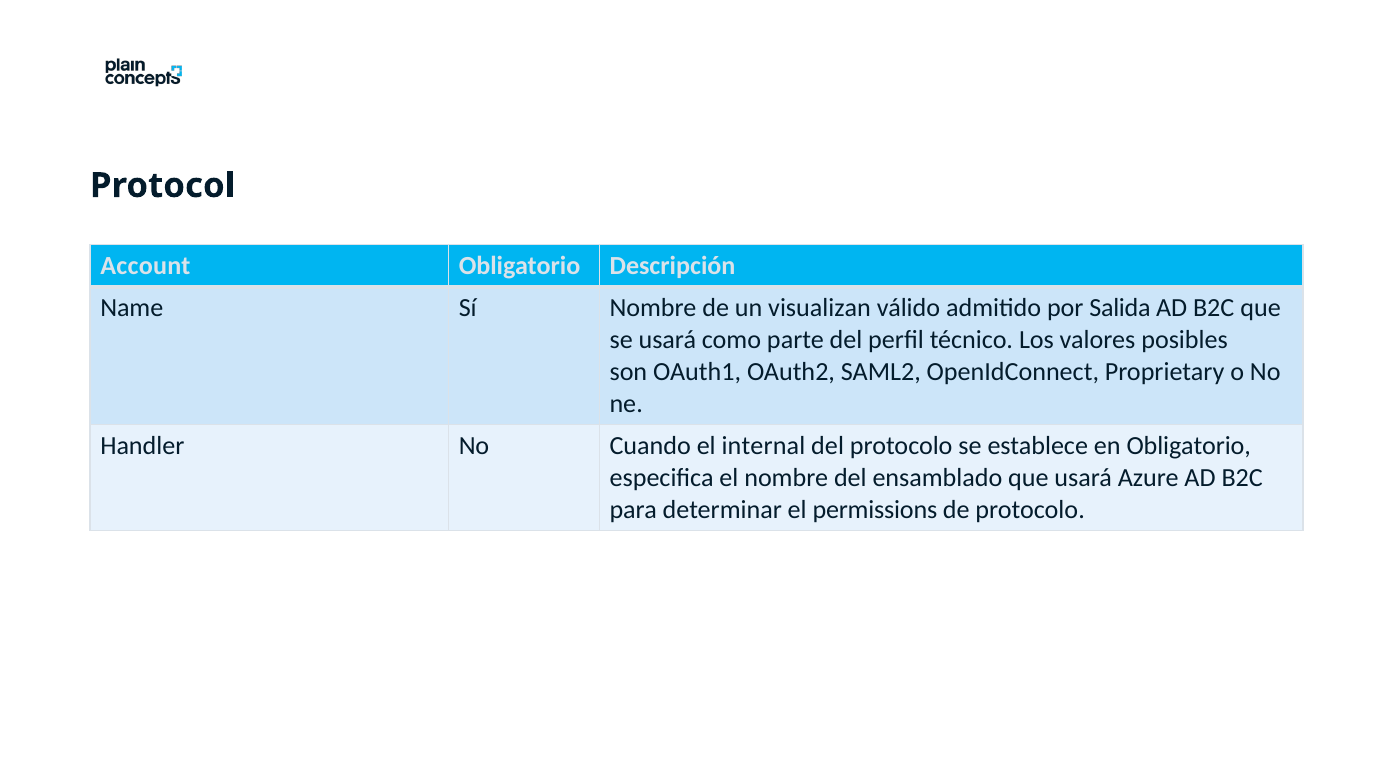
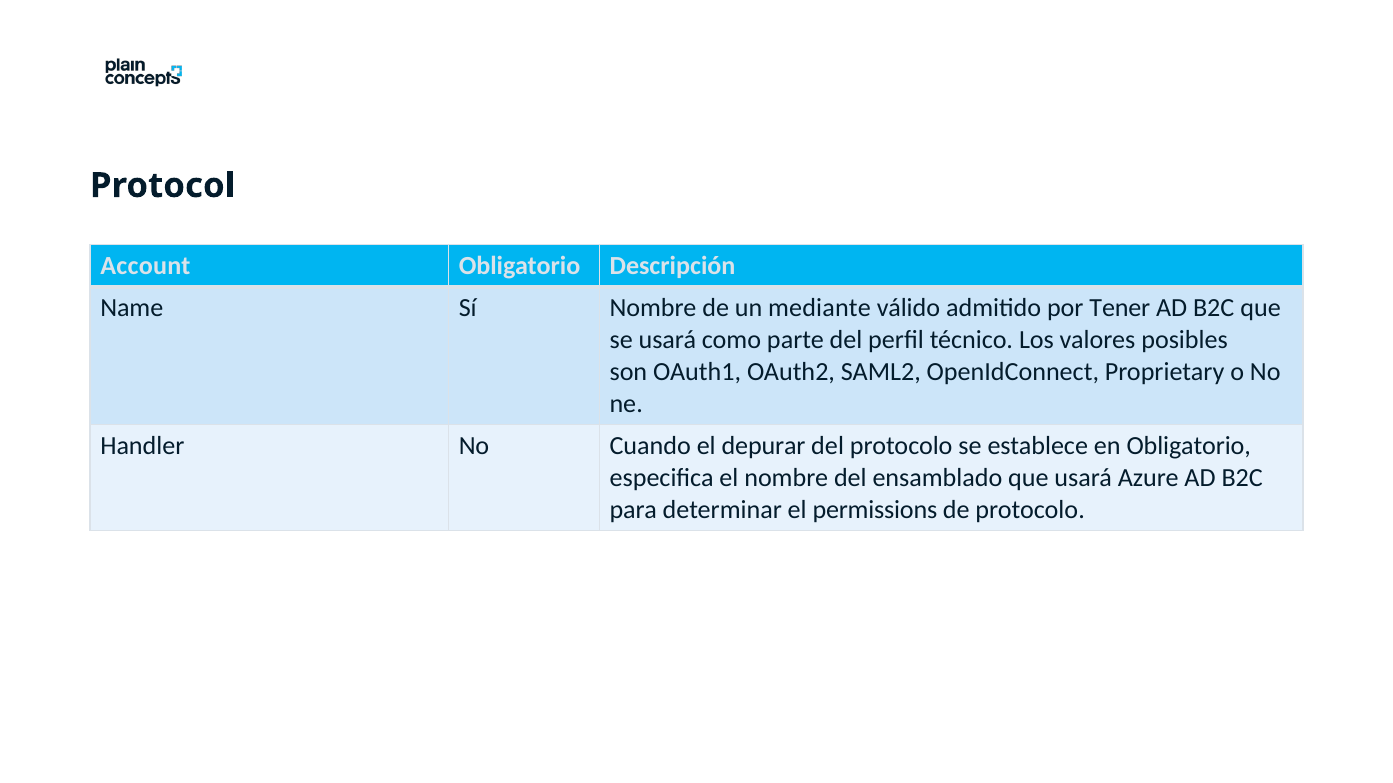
visualizan: visualizan -> mediante (820, 309)
Salida: Salida -> Tener (1120, 309)
internal: internal -> depurar (764, 447)
